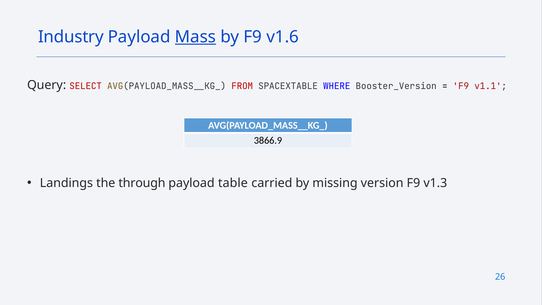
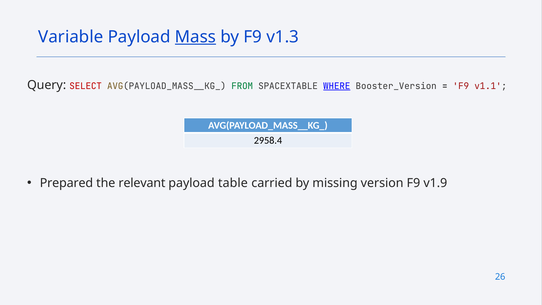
Industry: Industry -> Variable (71, 37)
v1.6: v1.6 -> v1.3 (283, 37)
FROM colour: red -> green (242, 86)
WHERE underline: none -> present (337, 86)
3866.9: 3866.9 -> 2958.4 (268, 140)
Landings: Landings -> Prepared (66, 183)
through: through -> relevant (142, 183)
v1.3: v1.3 -> v1.9 (435, 183)
